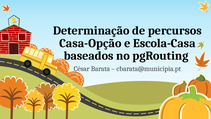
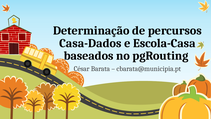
Casa-Opção: Casa-Opção -> Casa-Dados (90, 43)
